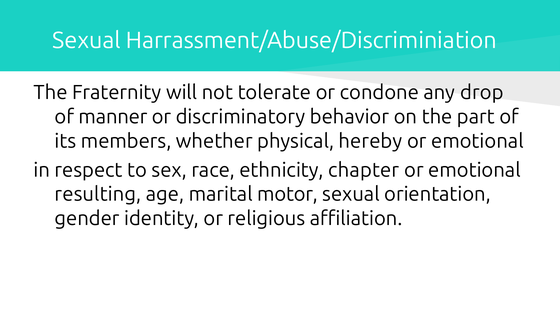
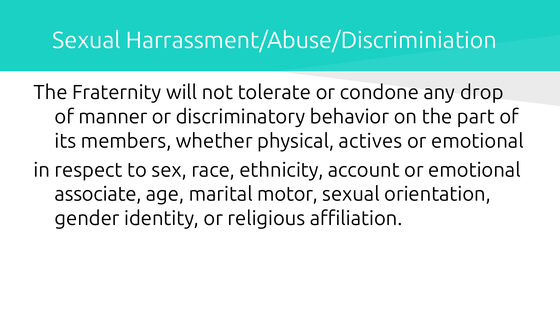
hereby: hereby -> actives (370, 141)
chapter: chapter -> account (364, 170)
resulting: resulting -> associate (98, 194)
